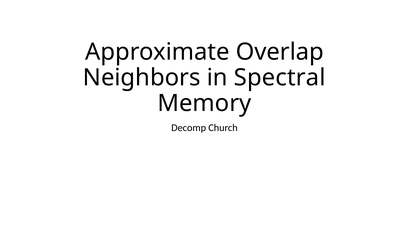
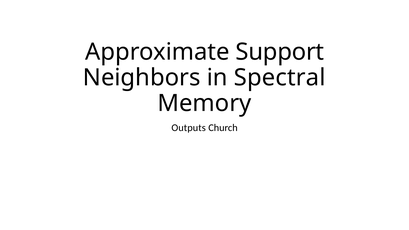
Overlap: Overlap -> Support (280, 52)
Decomp: Decomp -> Outputs (189, 128)
